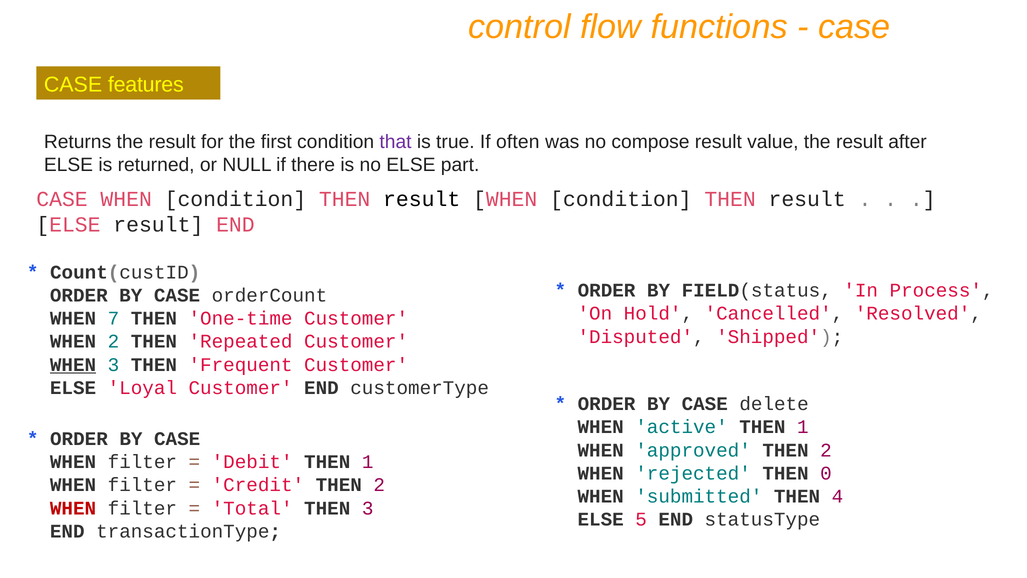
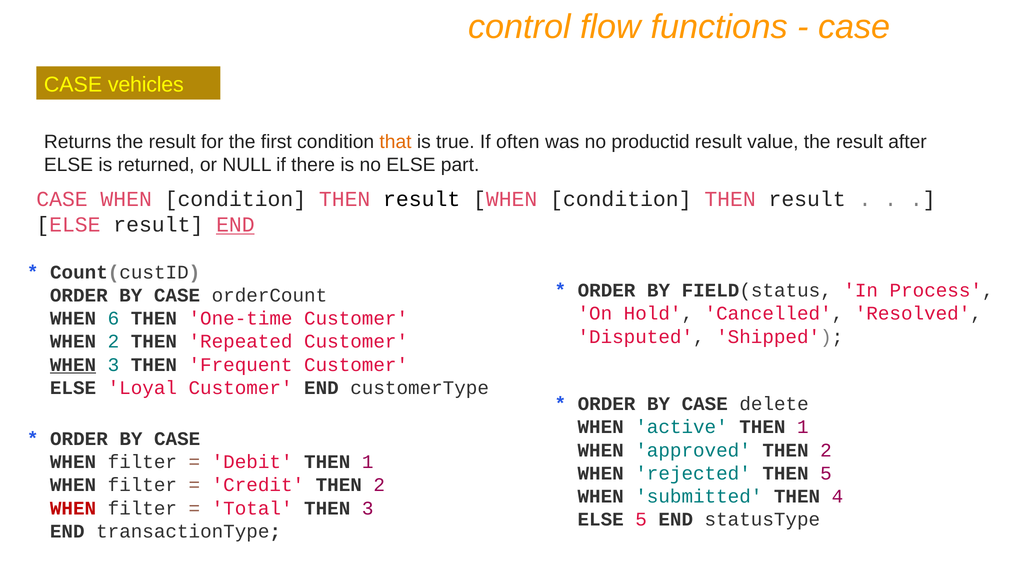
features: features -> vehicles (146, 84)
that colour: purple -> orange (396, 142)
compose: compose -> productid (651, 142)
END underline: none -> present (235, 225)
7: 7 -> 6 (113, 318)
THEN 0: 0 -> 5 (826, 473)
